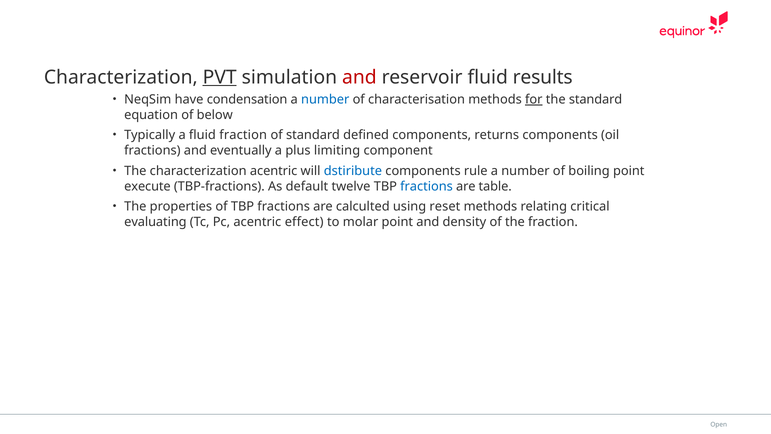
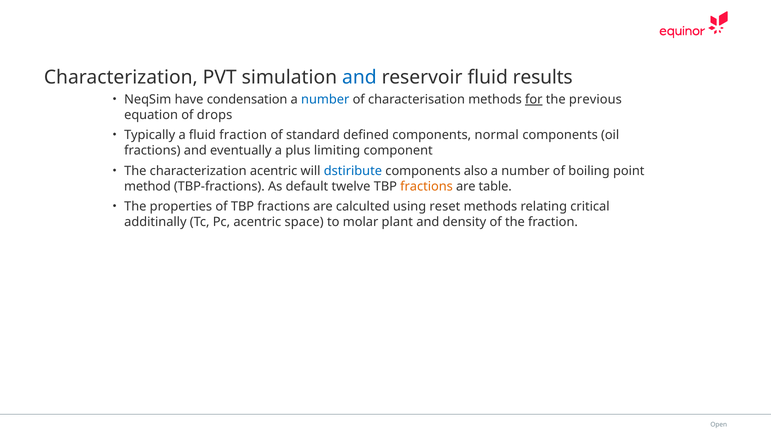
PVT underline: present -> none (220, 77)
and colour: red -> blue (359, 77)
the standard: standard -> previous (595, 99)
below: below -> drops (215, 115)
returns: returns -> normal (497, 135)
rule: rule -> also (476, 171)
execute: execute -> method (147, 186)
fractions colour: blue -> orange (427, 186)
evaluating: evaluating -> additinally (155, 222)
effect: effect -> space (304, 222)
molar point: point -> plant (397, 222)
